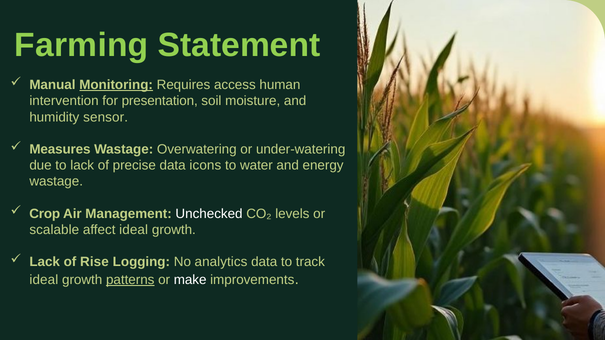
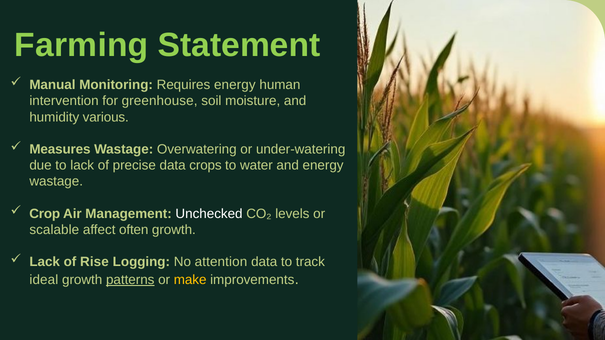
Monitoring underline: present -> none (116, 85)
Requires access: access -> energy (235, 85)
presentation: presentation -> greenhouse (160, 101)
sensor: sensor -> various (106, 117)
icons: icons -> crops (205, 166)
affect ideal: ideal -> often (134, 230)
analytics: analytics -> attention (221, 262)
make colour: white -> yellow (190, 280)
